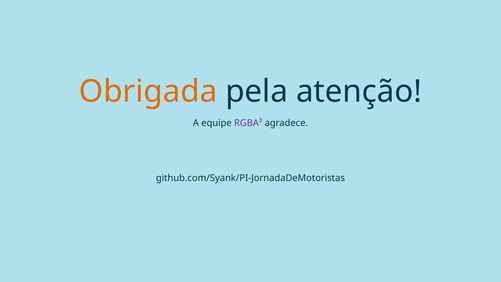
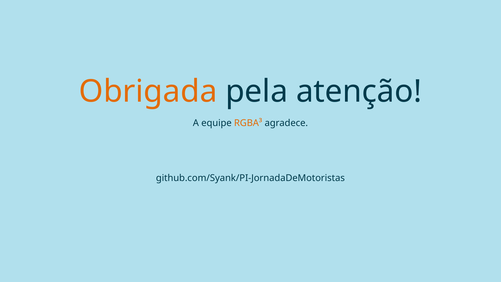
RGBA³ colour: purple -> orange (248, 123)
